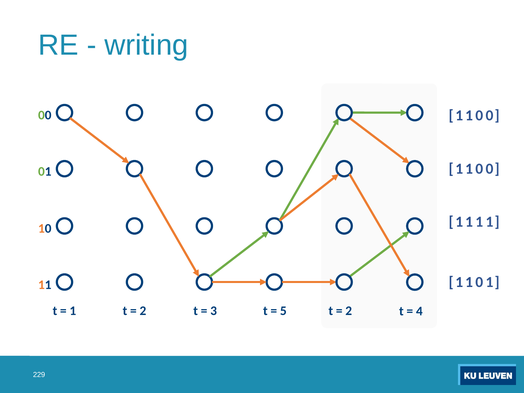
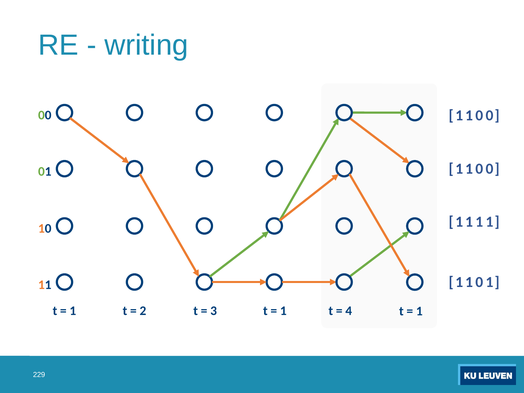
5: 5 -> 1 (283, 311)
2: 2 -> 4 (349, 311)
4: 4 -> 1 (419, 311)
